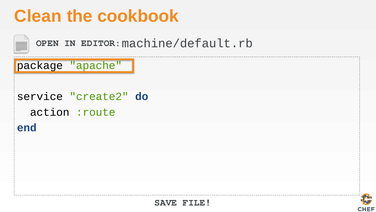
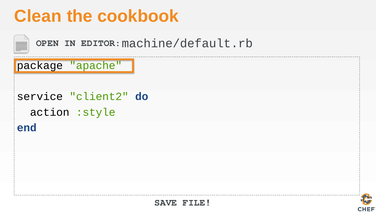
create2: create2 -> client2 (99, 96)
:route: :route -> :style (96, 112)
